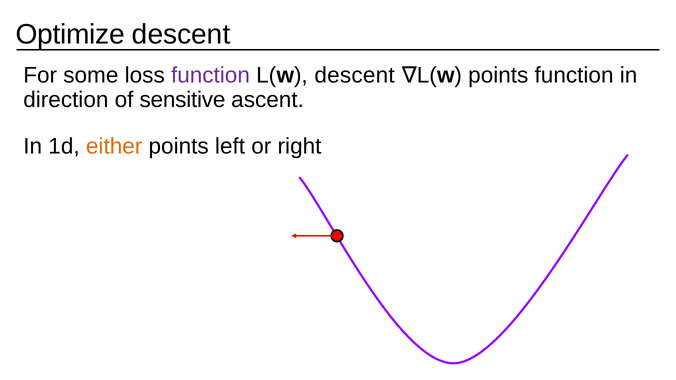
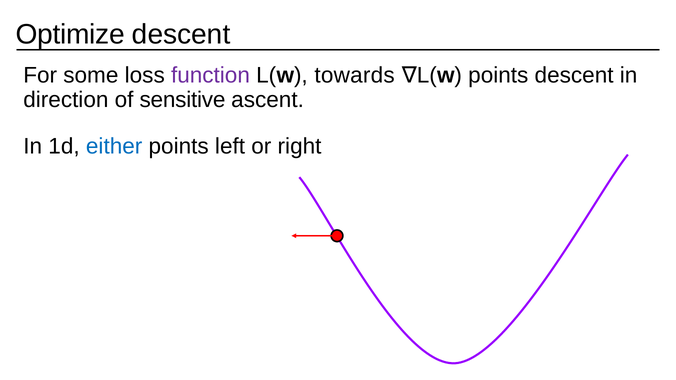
L(w descent: descent -> towards (355, 75)
points function: function -> descent (574, 75)
either colour: orange -> blue (114, 146)
